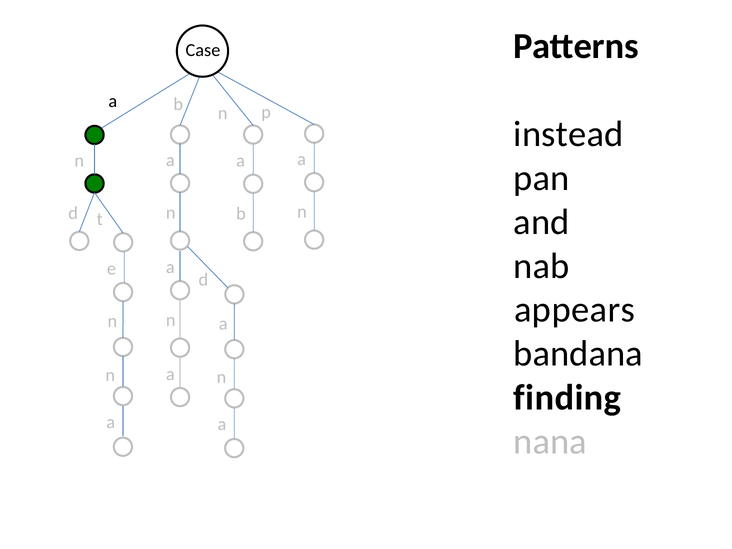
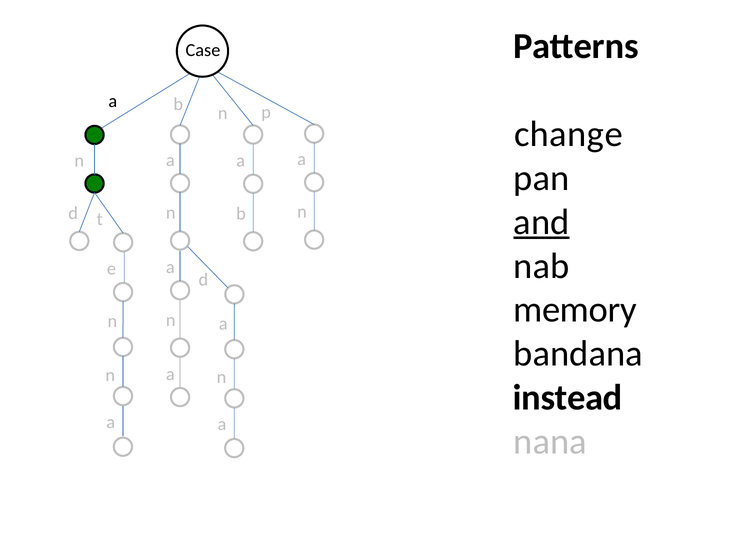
instead: instead -> change (568, 134)
and underline: none -> present (541, 222)
appears: appears -> memory (575, 310)
finding: finding -> instead (568, 398)
